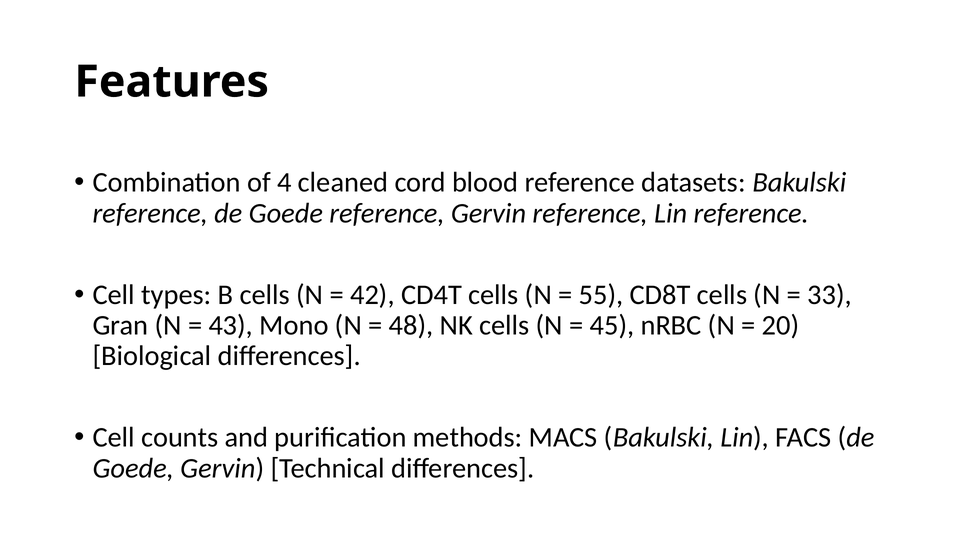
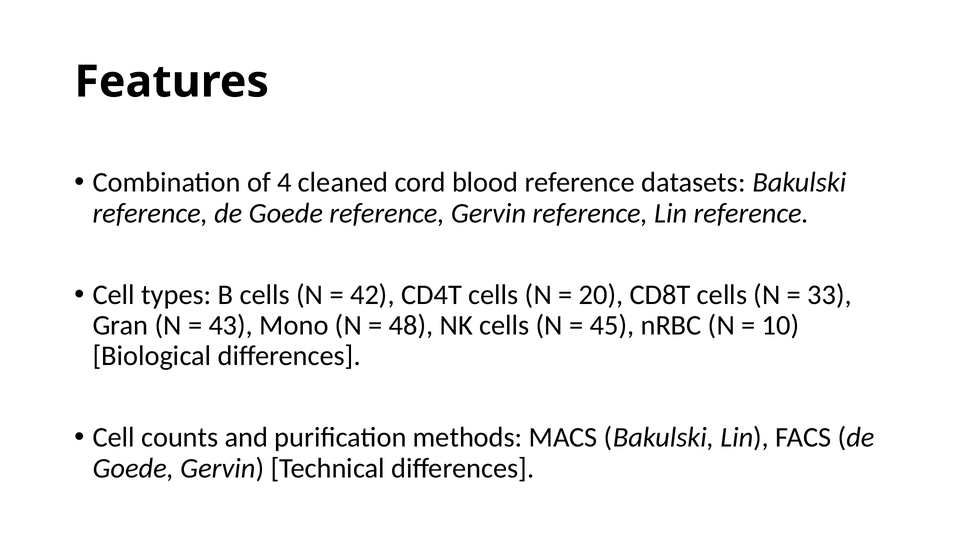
55: 55 -> 20 (601, 295)
20: 20 -> 10 (780, 326)
